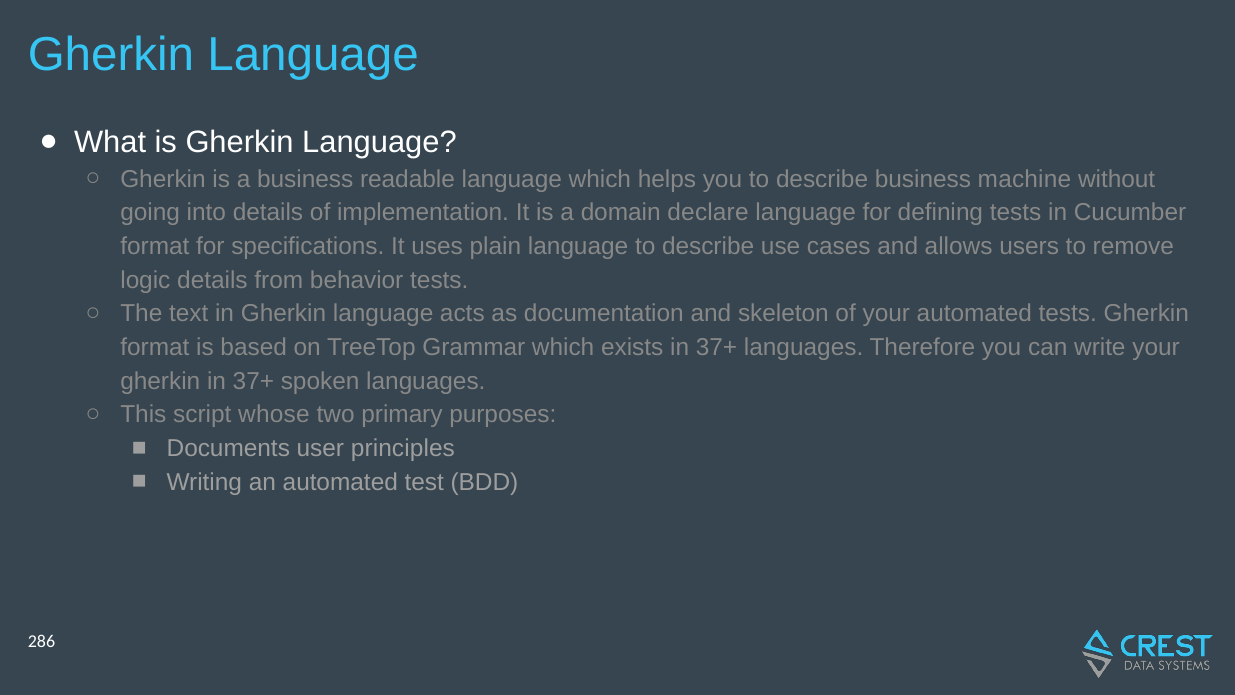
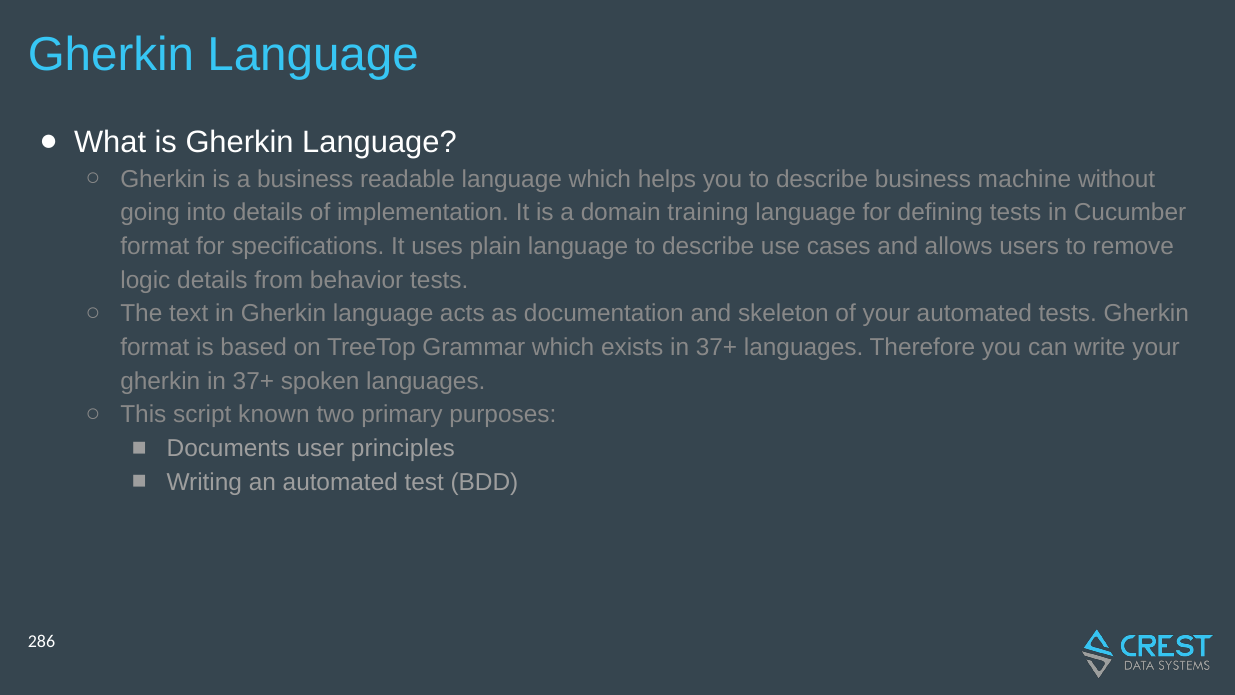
declare: declare -> training (708, 213)
whose: whose -> known (274, 415)
